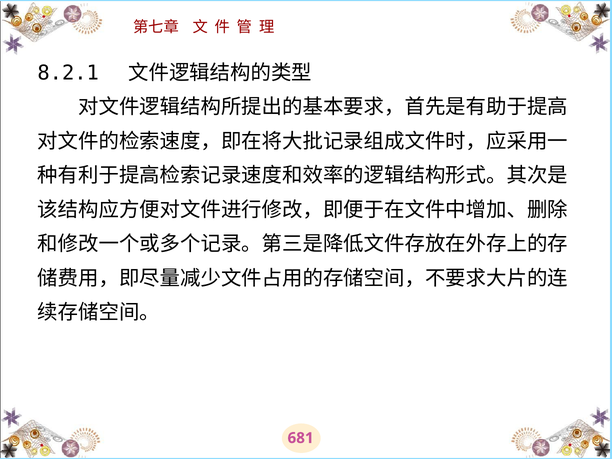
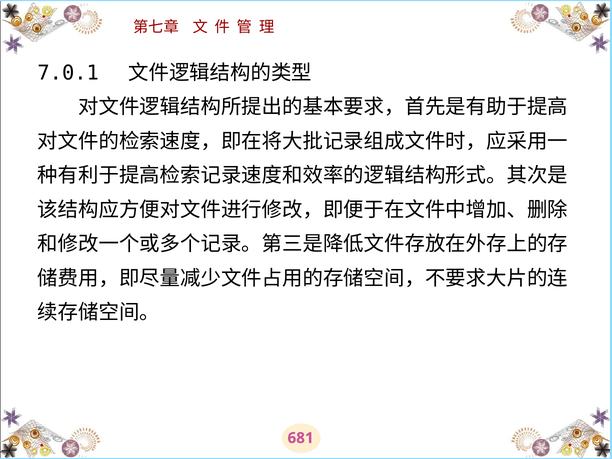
8.2.1: 8.2.1 -> 7.0.1 (68, 73)
